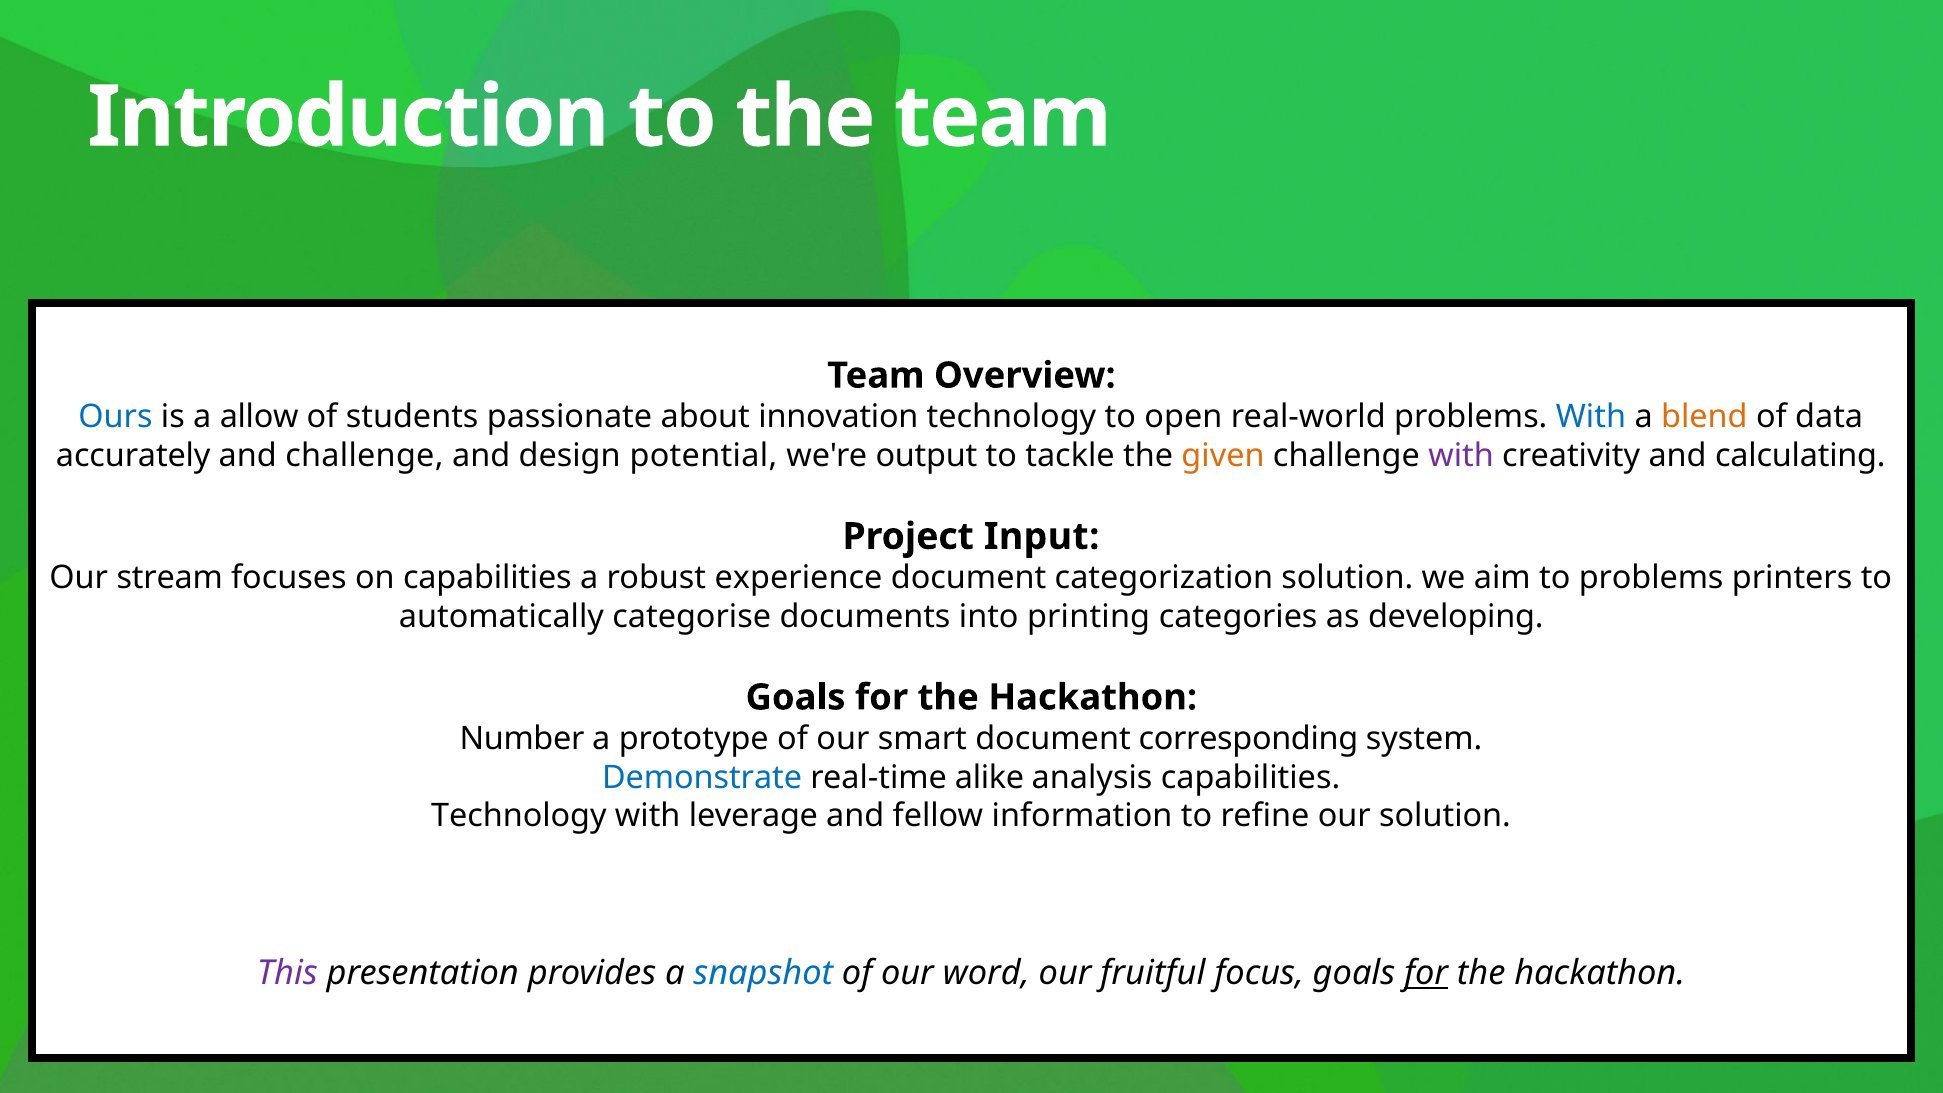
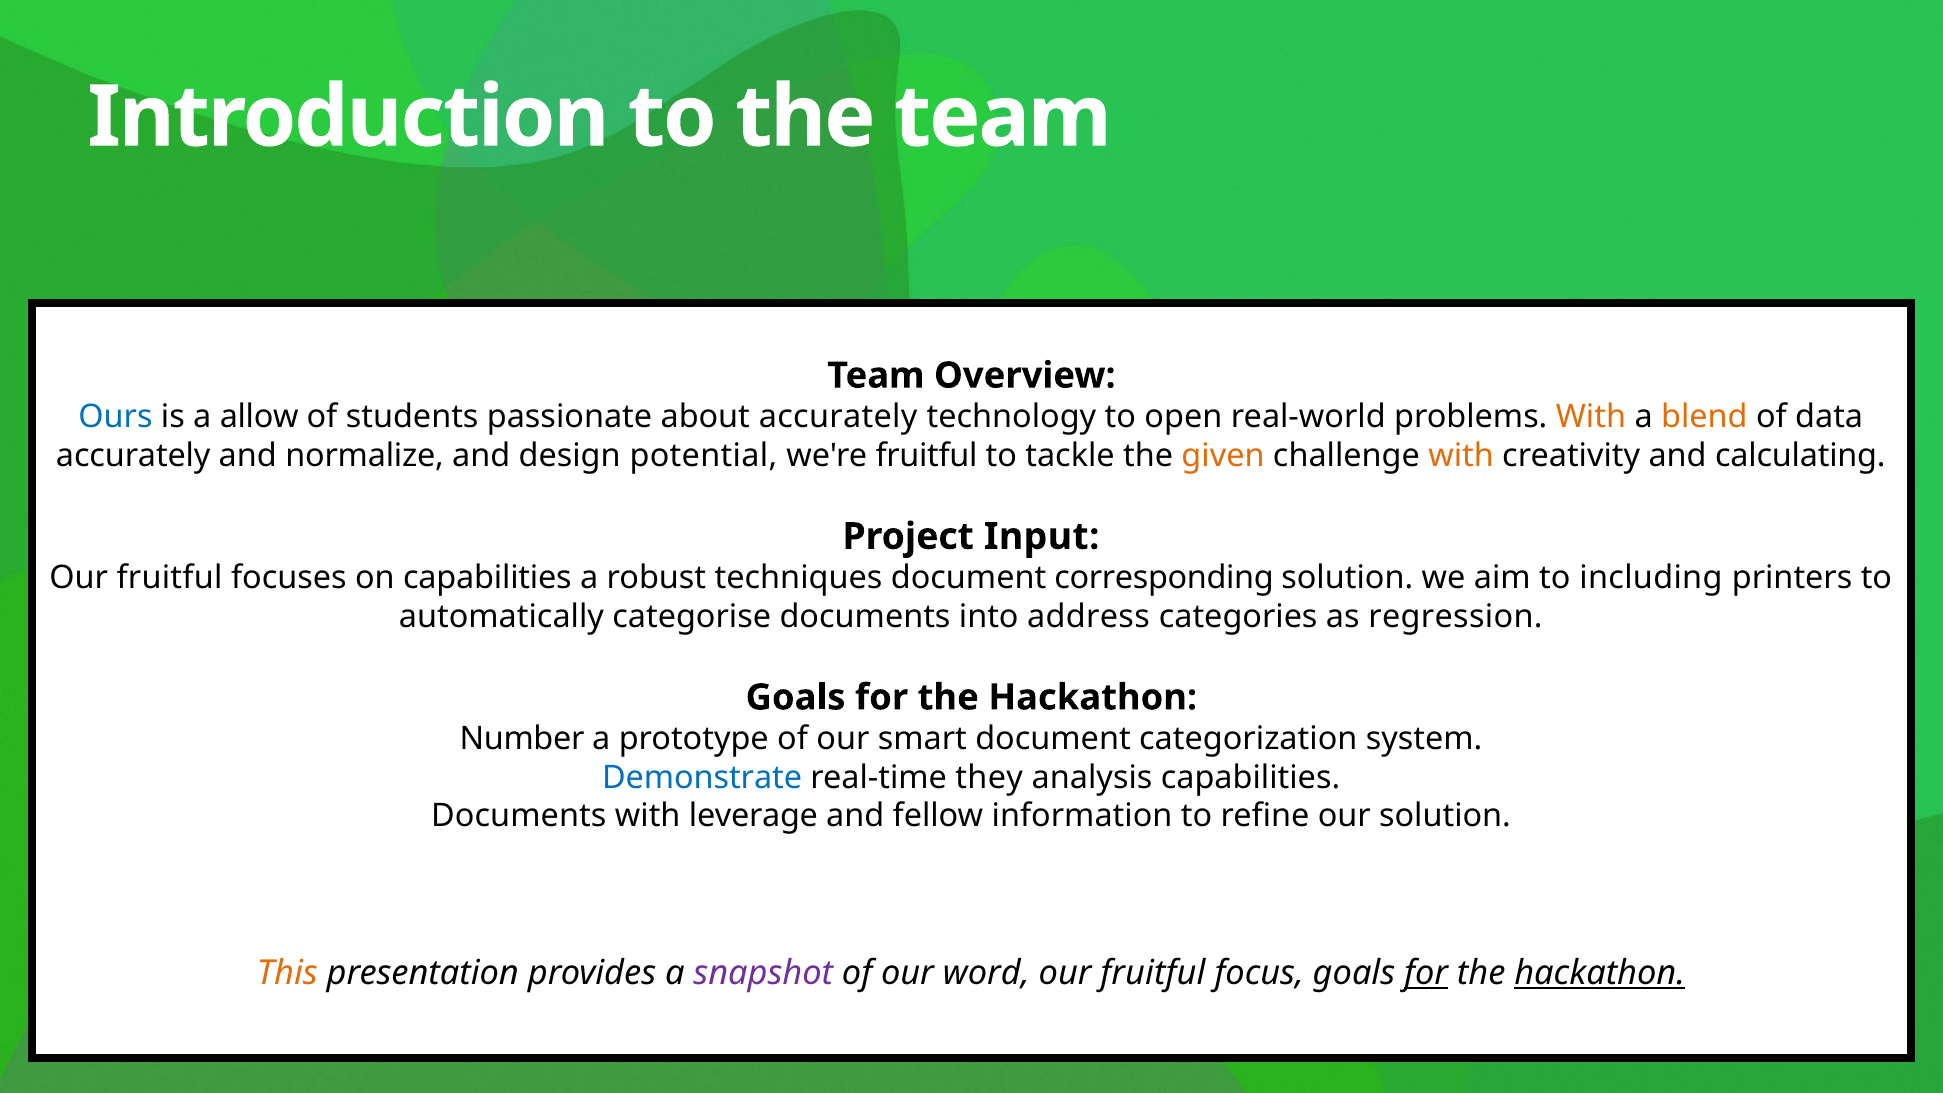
about innovation: innovation -> accurately (838, 417)
With colour: blue -> orange (1591, 417)
and challenge: challenge -> normalize (365, 455)
we're output: output -> fruitful (927, 455)
with colour: purple -> orange (1461, 455)
stream: stream -> fruitful (169, 578)
experience: experience -> techniques (799, 578)
categorization: categorization -> corresponding (1164, 578)
to problems: problems -> including (1651, 578)
printing: printing -> address (1089, 617)
developing: developing -> regression (1455, 617)
corresponding: corresponding -> categorization (1248, 738)
alike: alike -> they (989, 777)
Technology: Technology -> Documents (519, 816)
This colour: purple -> orange (287, 973)
snapshot colour: blue -> purple (763, 973)
hackathon underline: none -> present (1600, 973)
